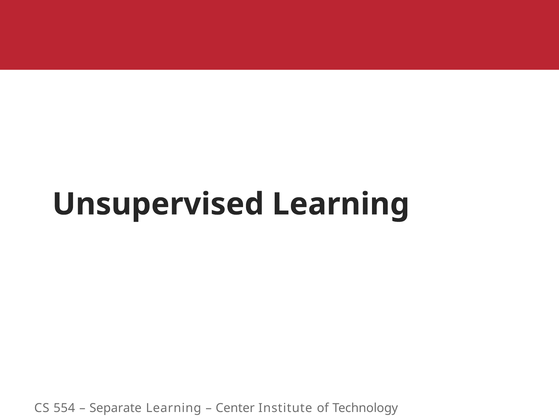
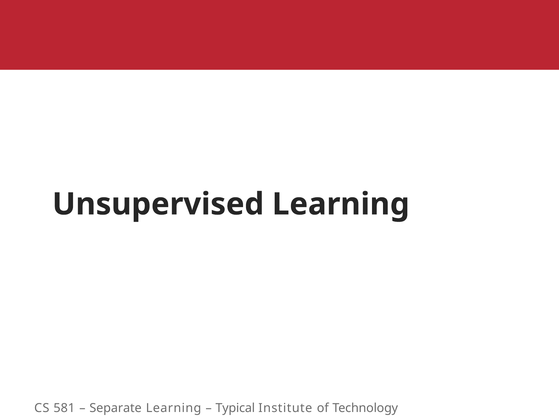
554: 554 -> 581 (64, 408)
Center: Center -> Typical (235, 408)
